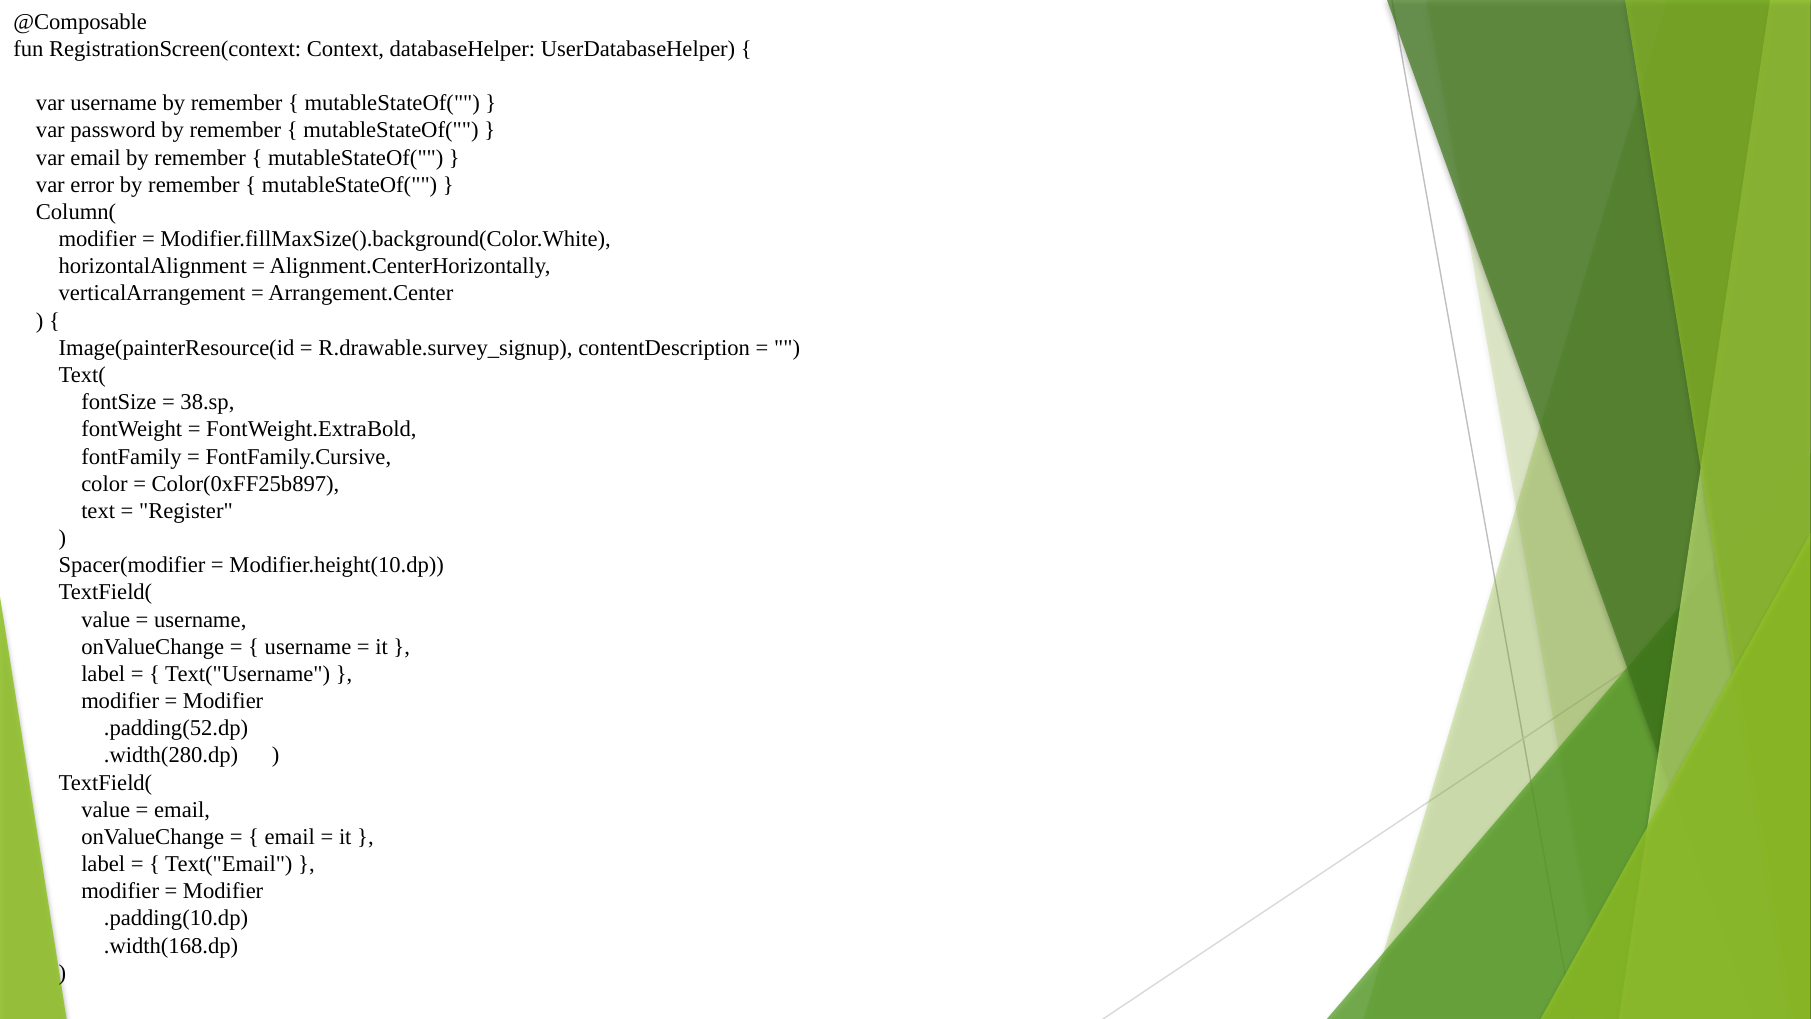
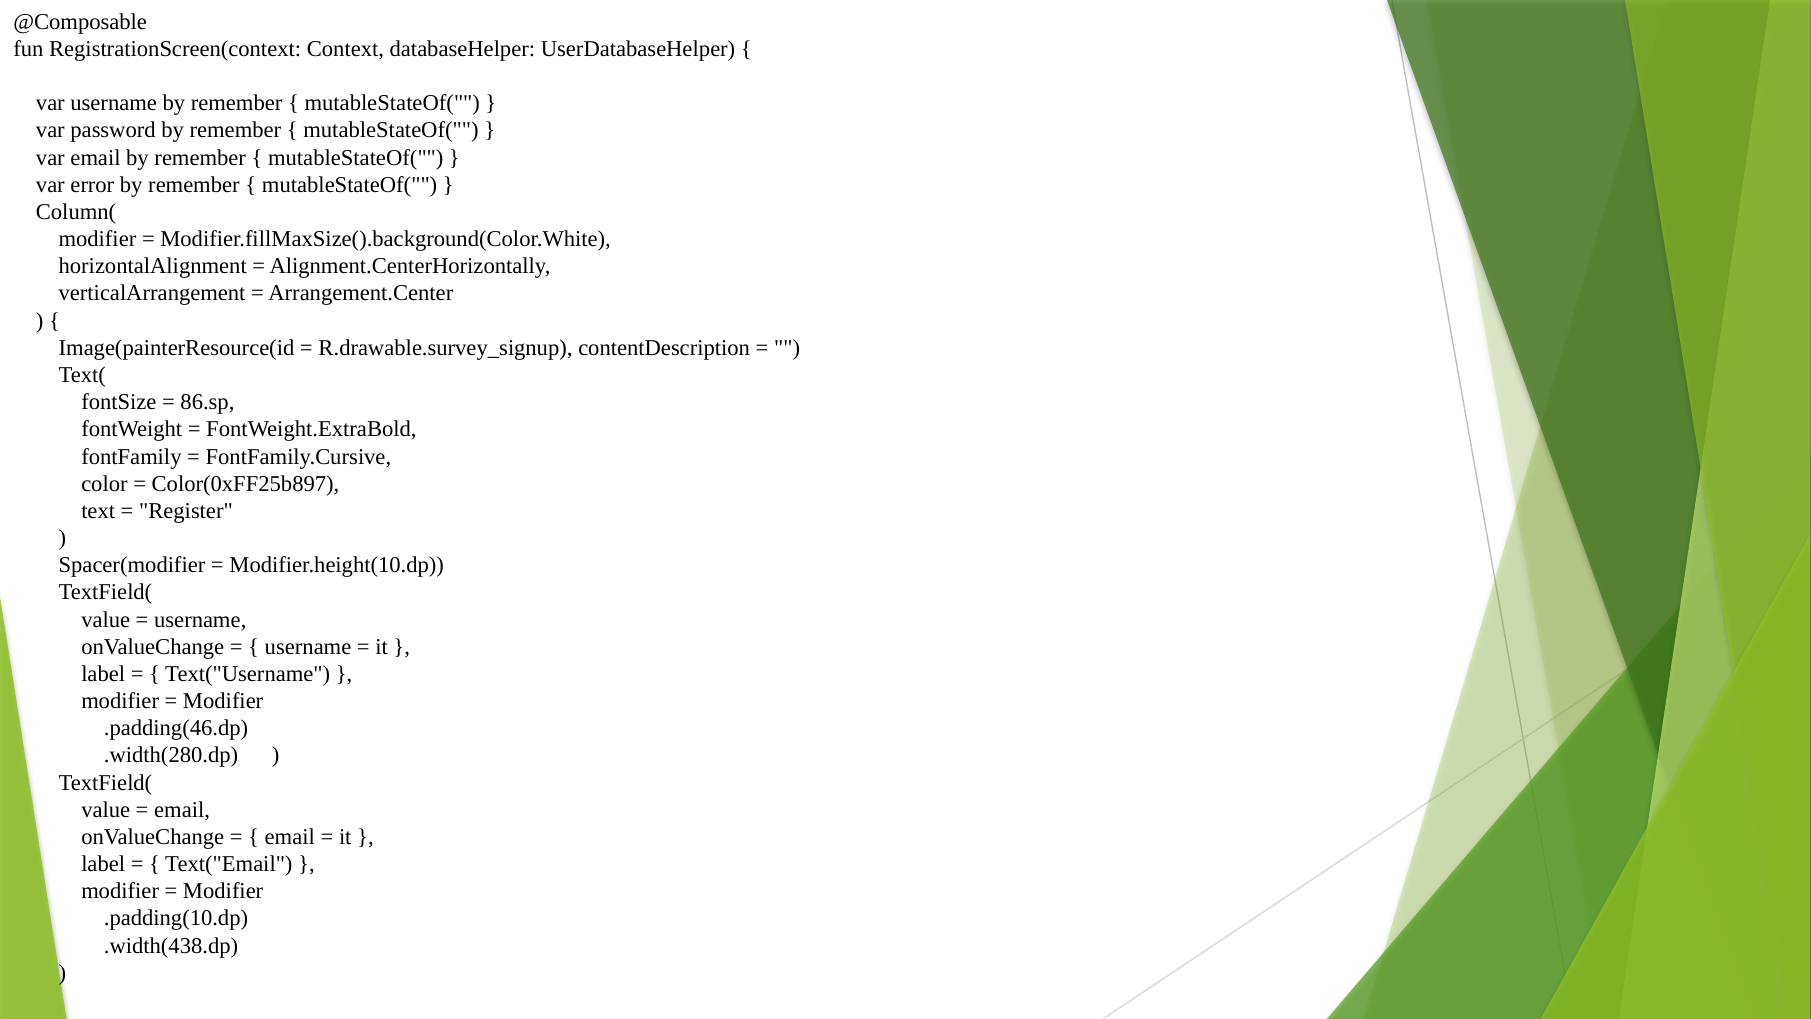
38.sp: 38.sp -> 86.sp (207, 402)
.padding(52.dp: .padding(52.dp -> .padding(46.dp (176, 728)
.width(168.dp: .width(168.dp -> .width(438.dp (171, 945)
